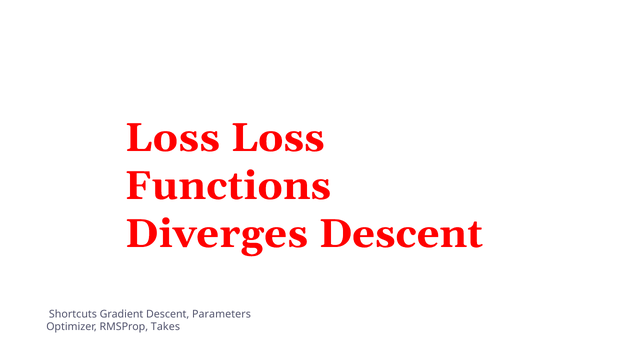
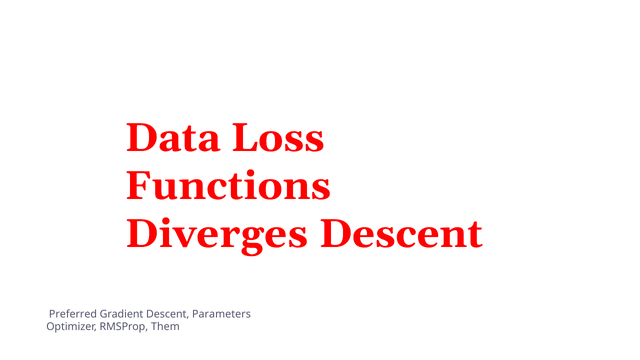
Loss: Loss -> Data (173, 138)
Shortcuts: Shortcuts -> Preferred (73, 314)
Takes: Takes -> Them (165, 327)
